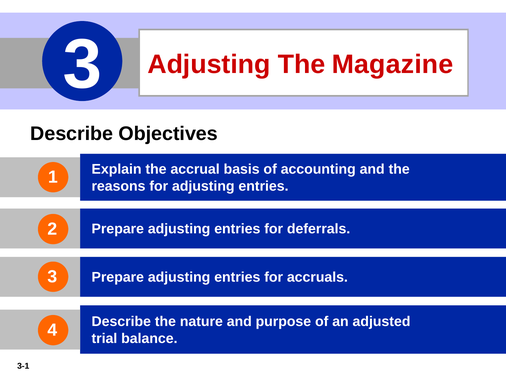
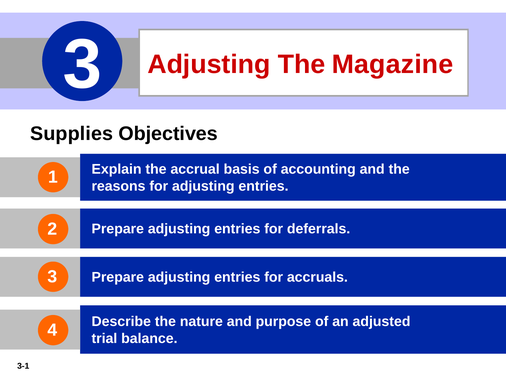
Describe: Describe -> Supplies (72, 134)
